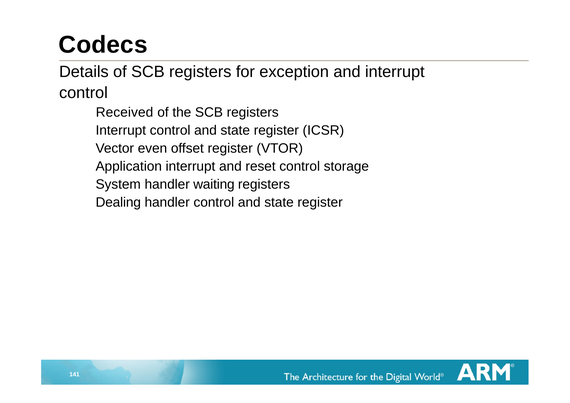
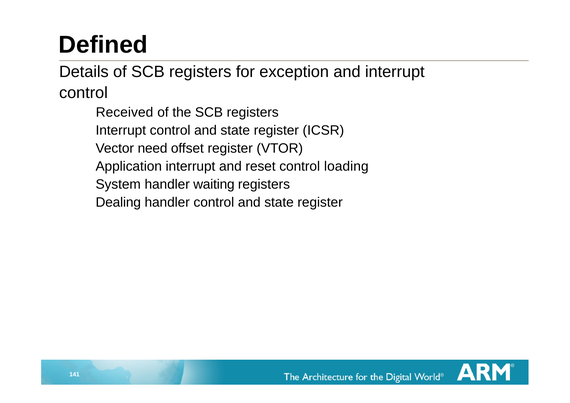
Codecs: Codecs -> Defined (103, 45)
even: even -> need (153, 148)
storage: storage -> loading (346, 166)
